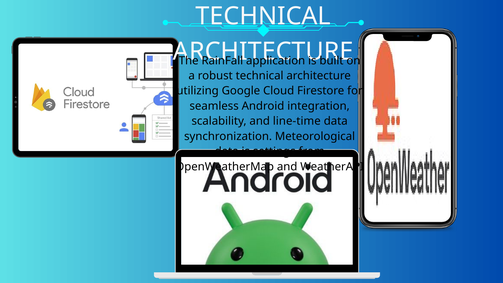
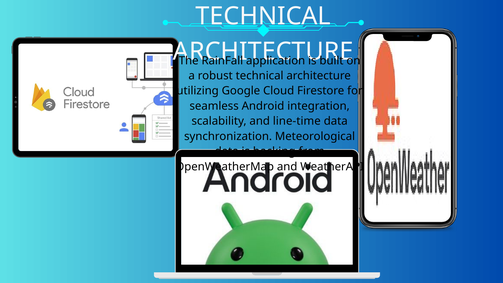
settings: settings -> backing (274, 151)
